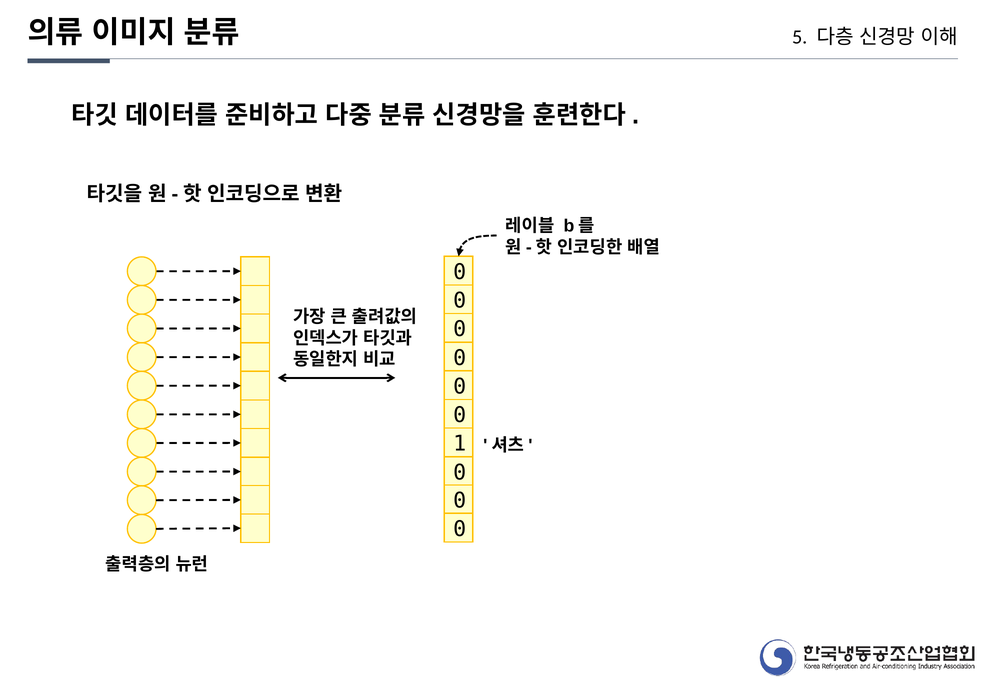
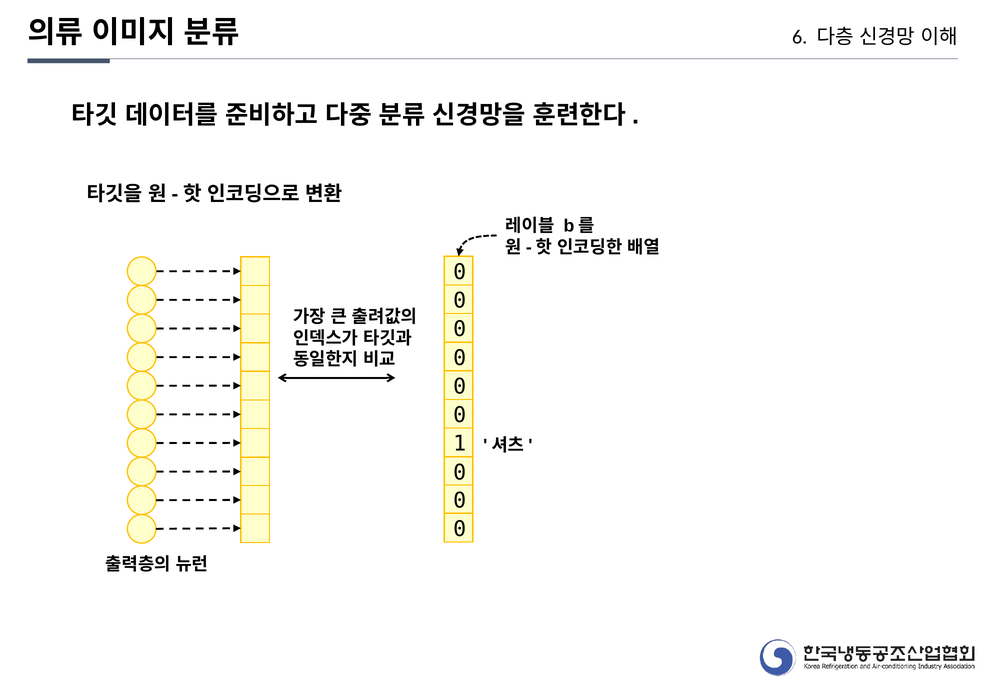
5: 5 -> 6 (800, 37)
